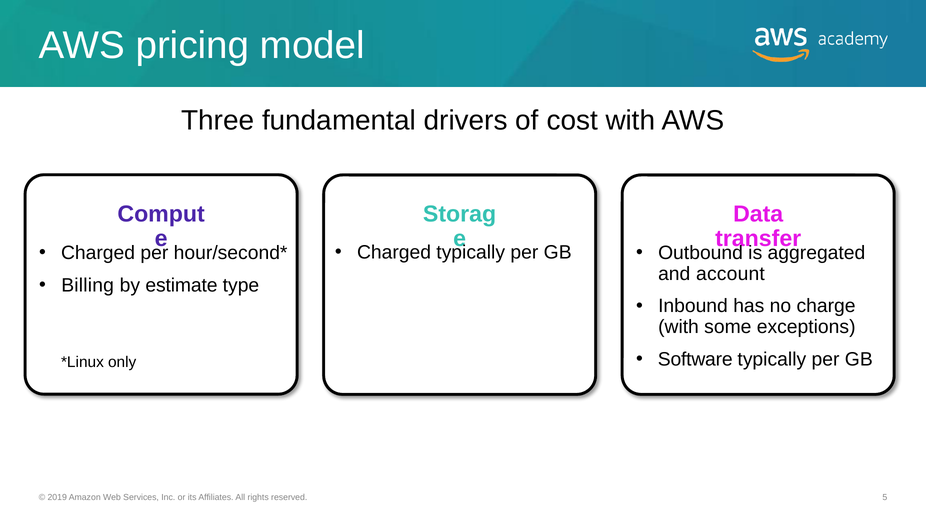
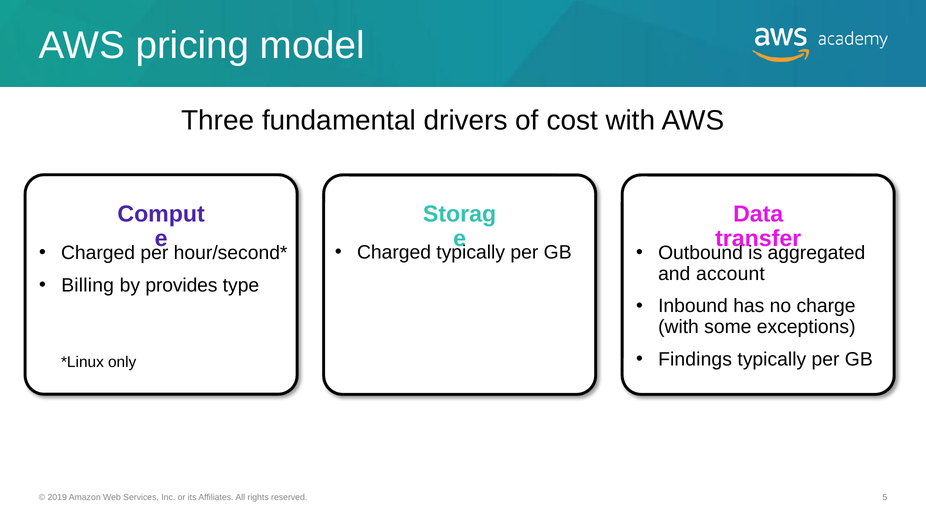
estimate: estimate -> provides (181, 285)
Software: Software -> Findings (695, 359)
